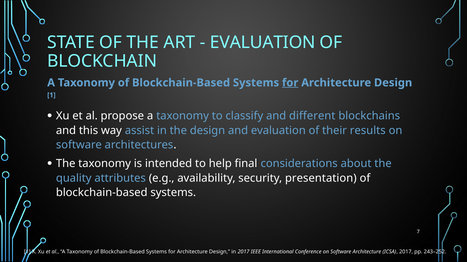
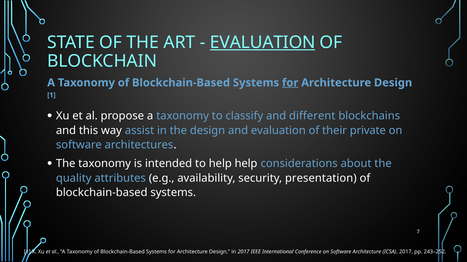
EVALUATION underline: none -> present (263, 42)
results: results -> private (368, 131)
help final: final -> help (246, 164)
